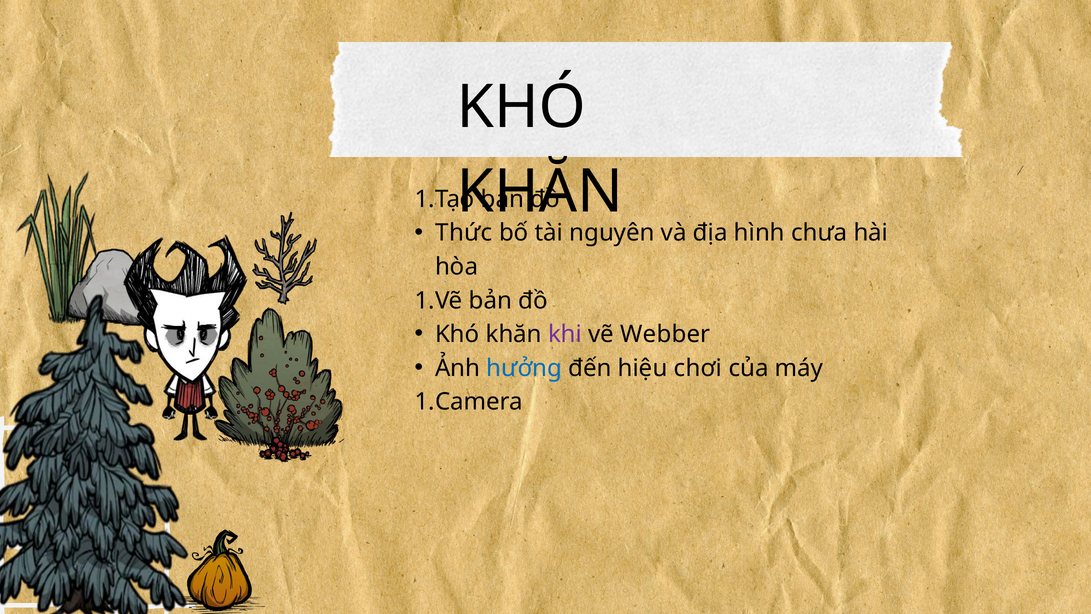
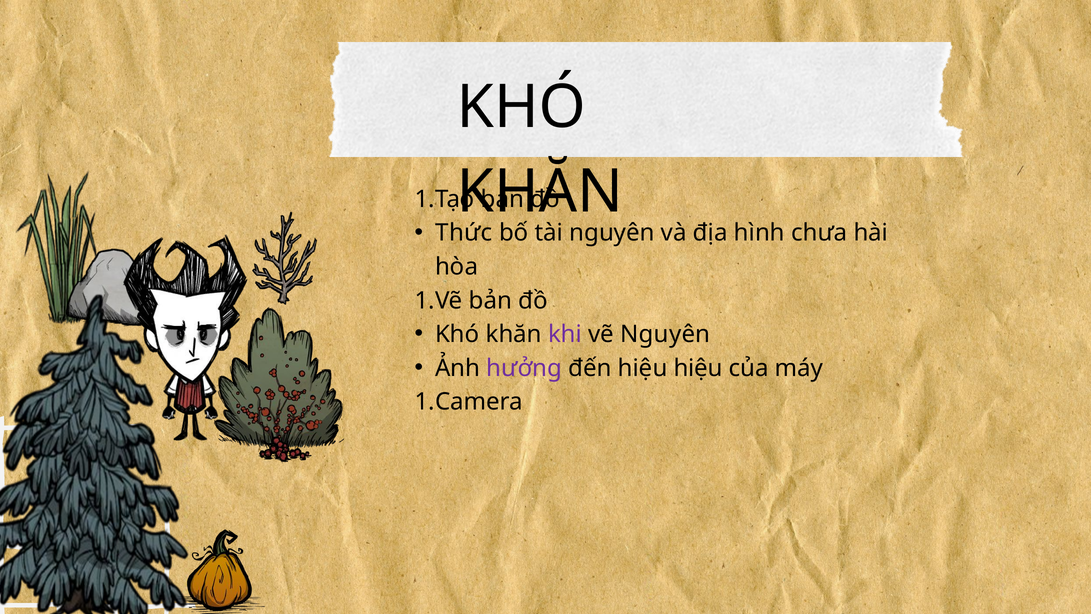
vẽ Webber: Webber -> Nguyên (665, 334)
hưởng colour: blue -> purple (524, 368)
hiệu chơi: chơi -> hiệu (698, 368)
